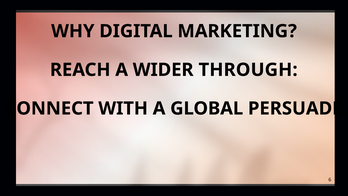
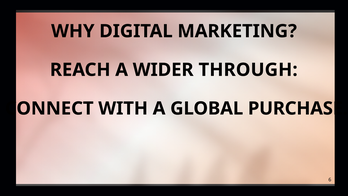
PERSUADE: PERSUADE -> PURCHASE (298, 108)
